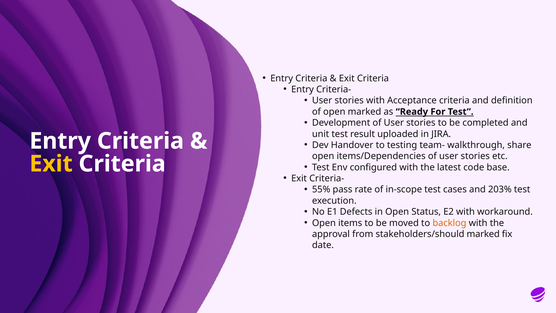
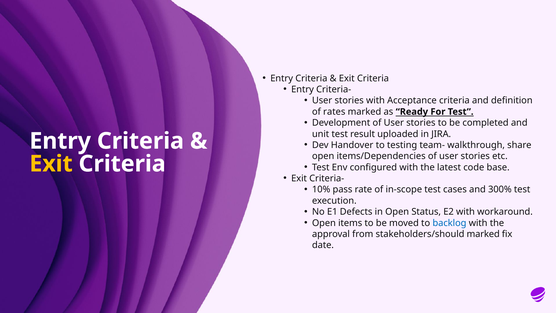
of open: open -> rates (334, 112)
55%: 55% -> 10% (321, 189)
203%: 203% -> 300% (500, 189)
backlog colour: orange -> blue (449, 223)
